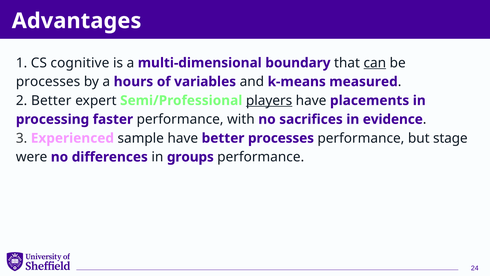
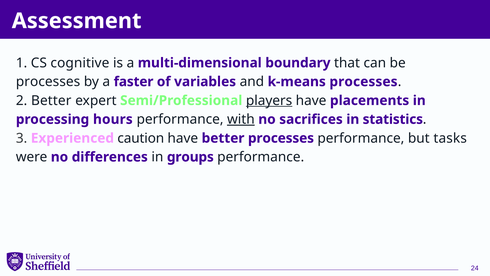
Advantages: Advantages -> Assessment (77, 21)
can underline: present -> none (375, 63)
hours: hours -> faster (134, 82)
k-means measured: measured -> processes (363, 82)
faster: faster -> hours (113, 119)
with underline: none -> present (241, 119)
evidence: evidence -> statistics (393, 119)
sample: sample -> caution (141, 138)
stage: stage -> tasks (450, 138)
